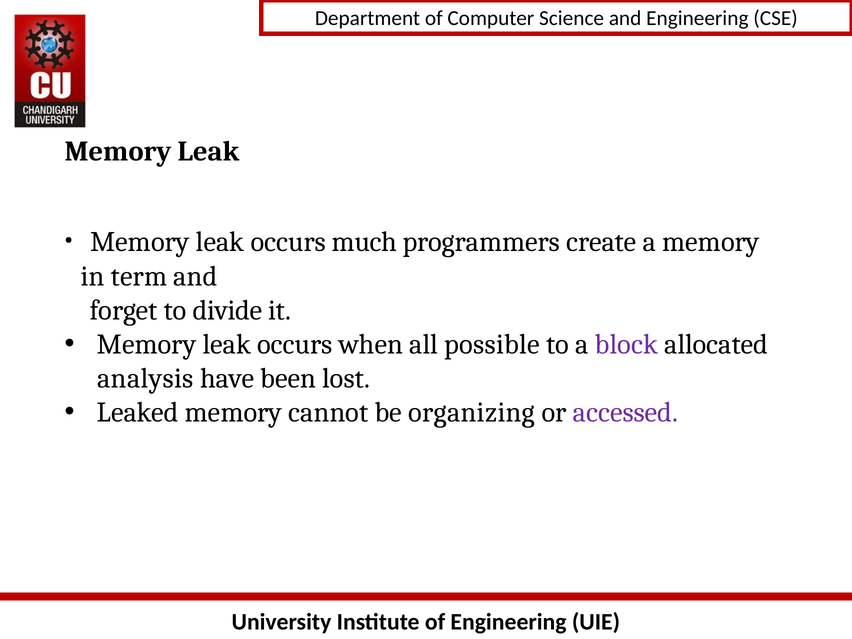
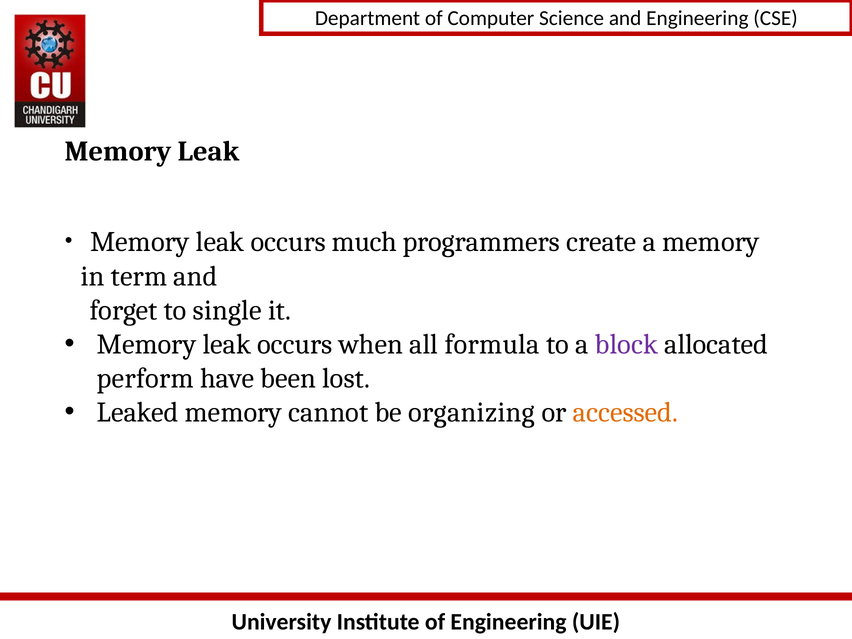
divide: divide -> single (227, 310)
possible: possible -> formula (492, 344)
analysis: analysis -> perform (145, 378)
accessed colour: purple -> orange (625, 412)
